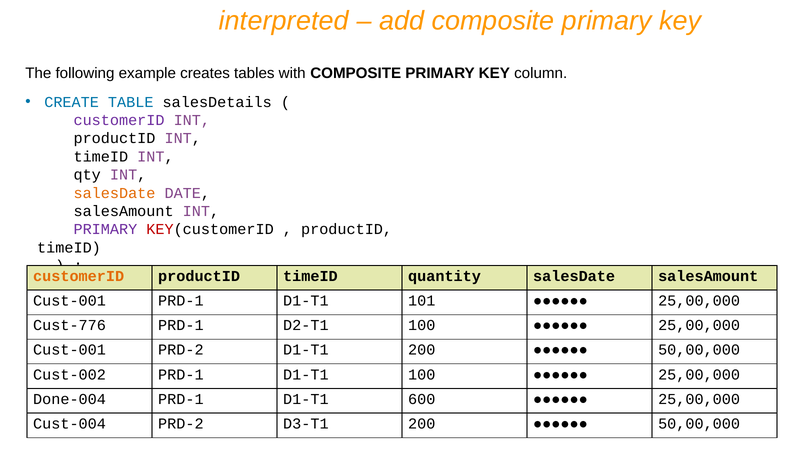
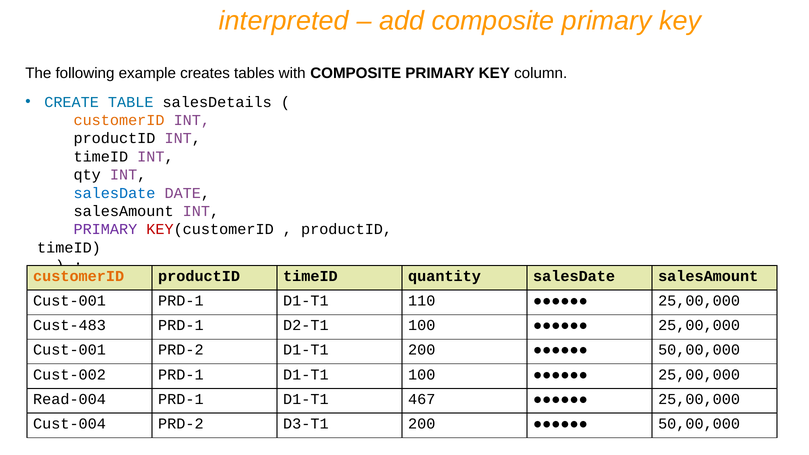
customerID colour: purple -> orange (119, 120)
salesDate colour: orange -> blue (114, 193)
101: 101 -> 110 (422, 301)
Cust-776: Cust-776 -> Cust-483 (70, 325)
Done-004: Done-004 -> Read-004 (70, 399)
600: 600 -> 467 (422, 399)
